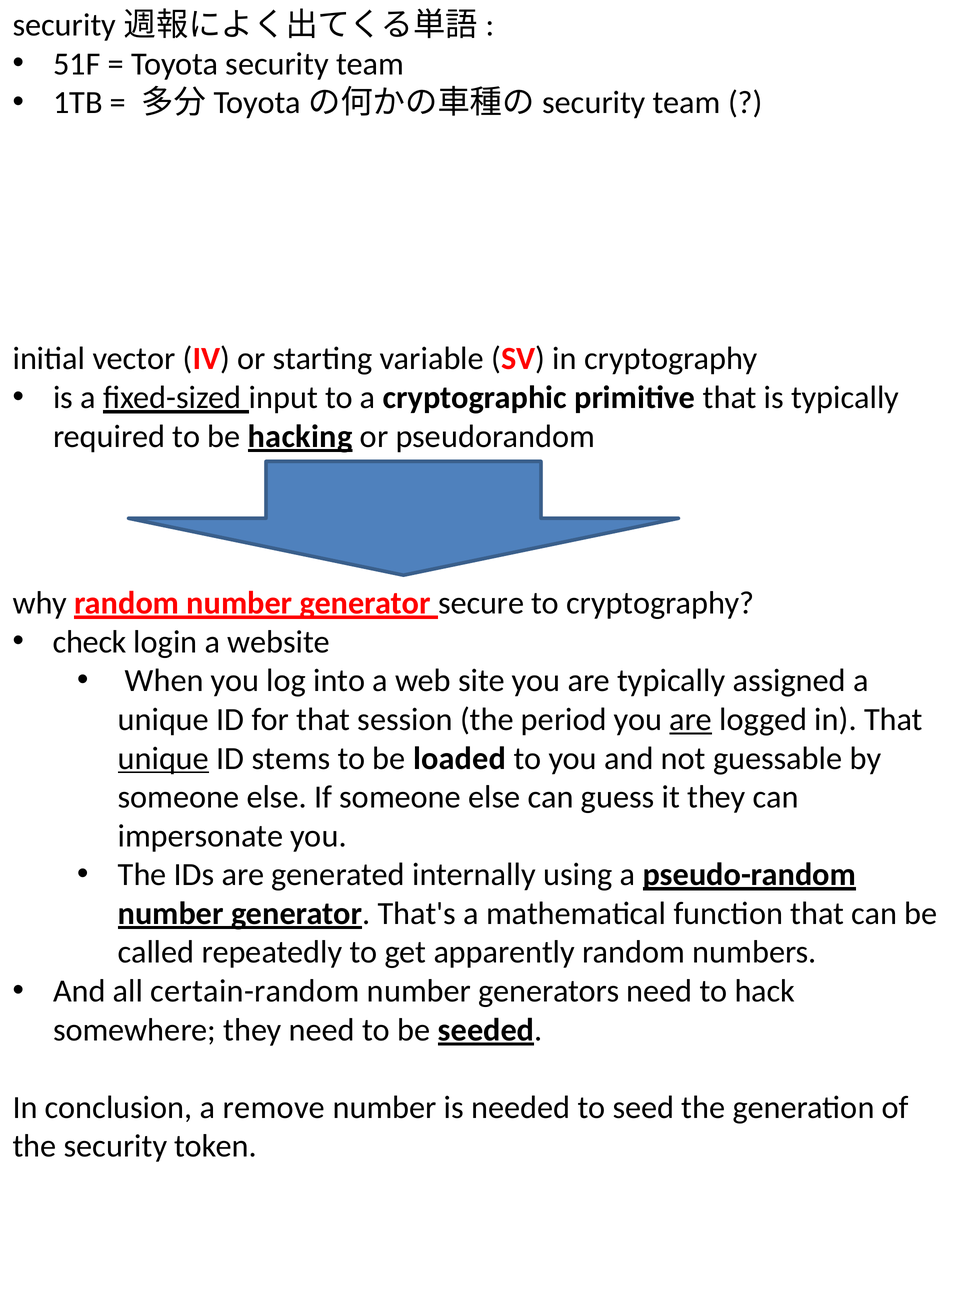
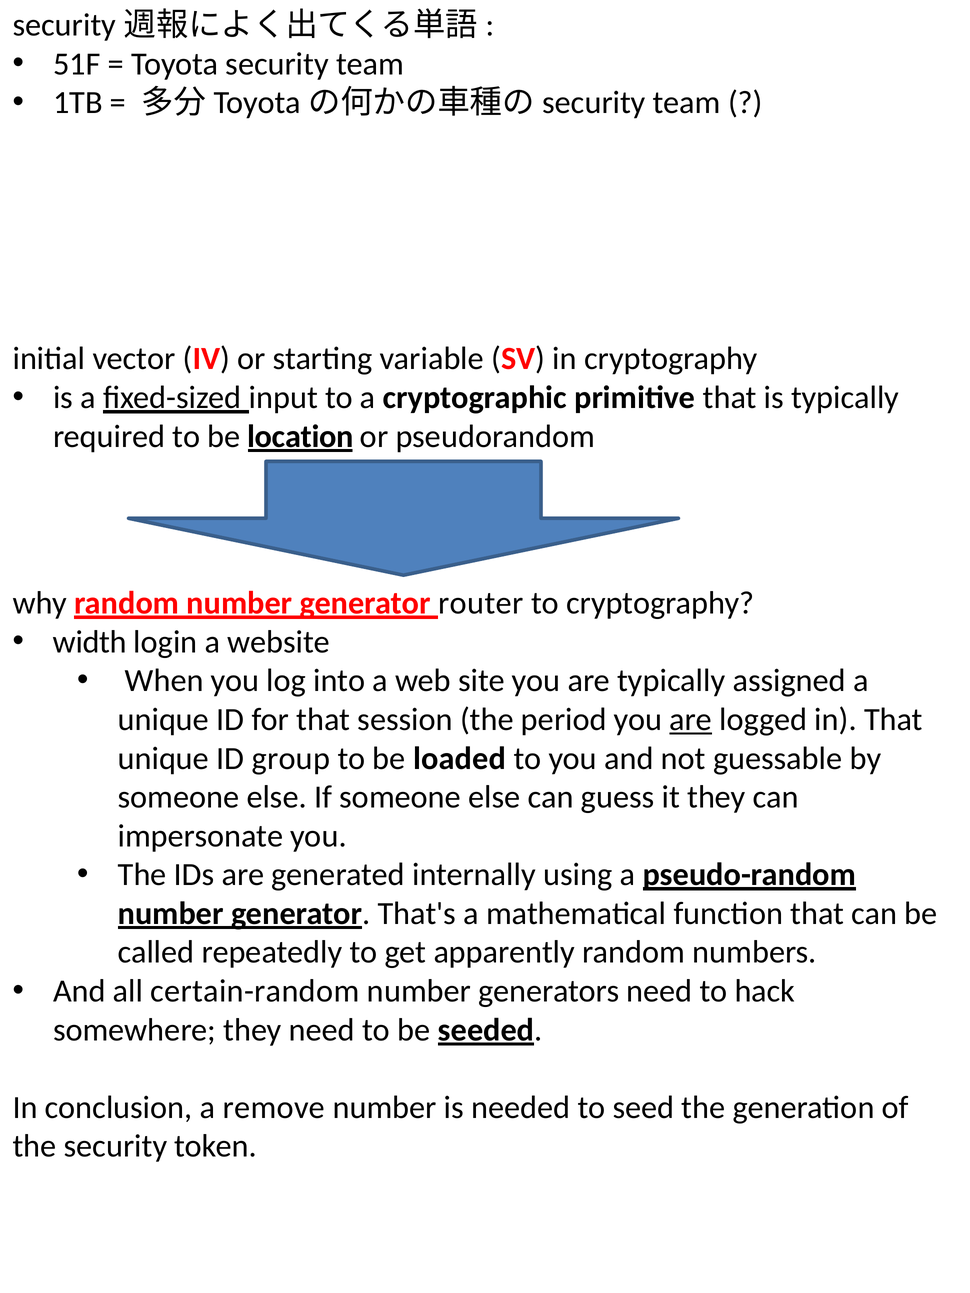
hacking: hacking -> location (300, 436)
secure: secure -> router (481, 603)
check: check -> width (90, 642)
unique underline: present -> none (163, 759)
stems: stems -> group (291, 759)
